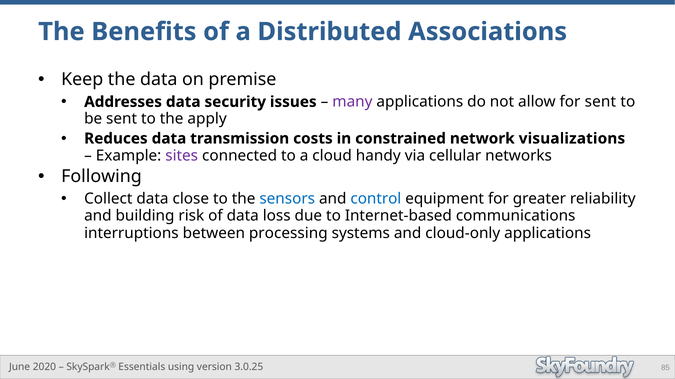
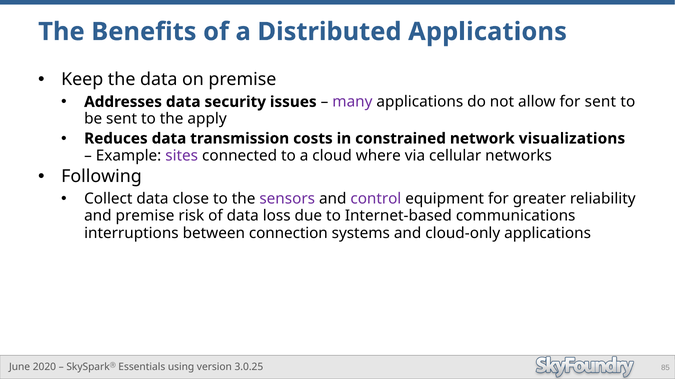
Distributed Associations: Associations -> Applications (488, 32)
handy: handy -> where (378, 156)
sensors colour: blue -> purple (287, 199)
control colour: blue -> purple (376, 199)
and building: building -> premise (145, 216)
processing: processing -> connection (288, 233)
